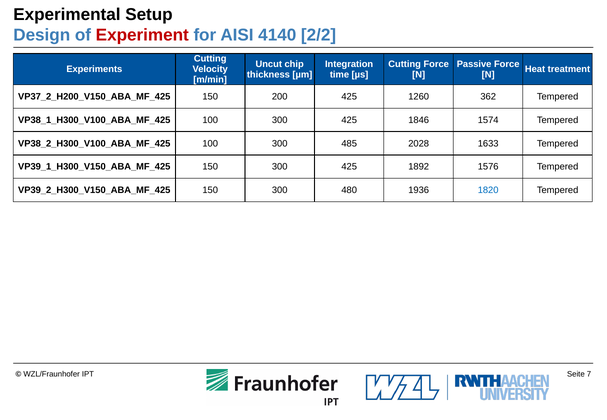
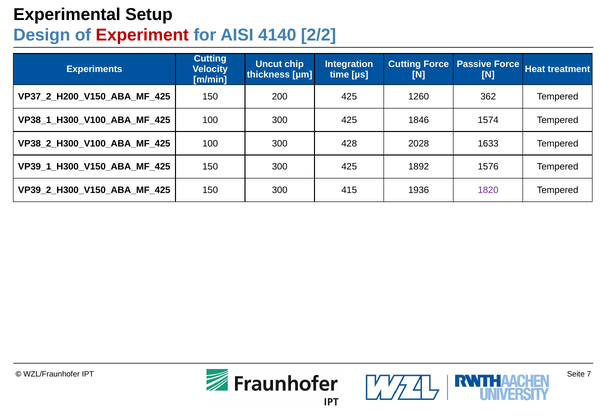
485: 485 -> 428 (349, 144)
480: 480 -> 415 (349, 190)
1820 colour: blue -> purple (488, 190)
